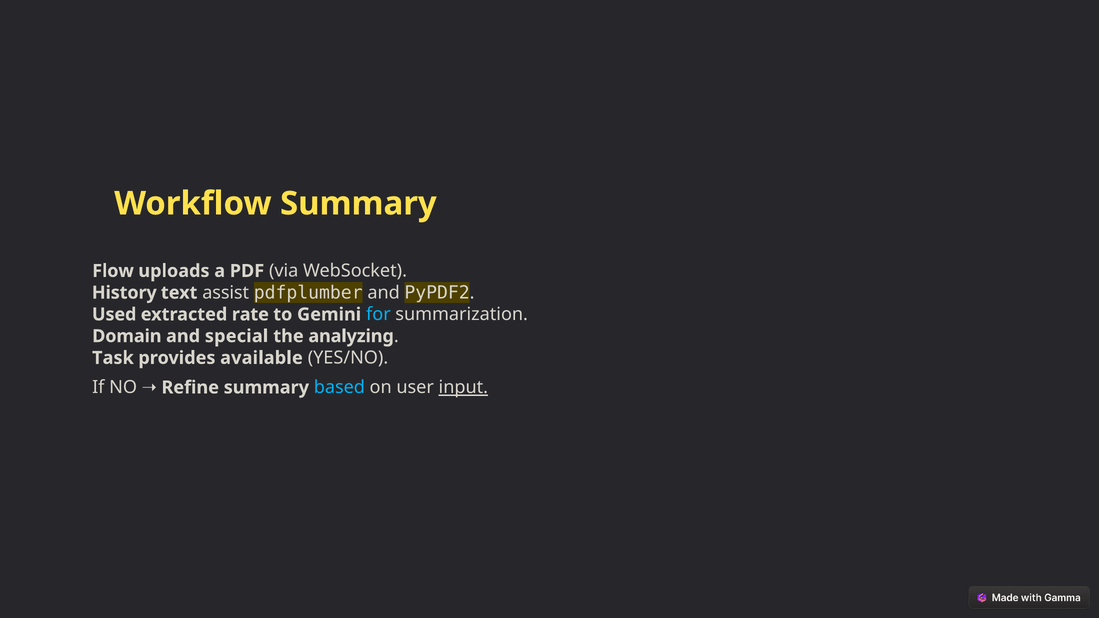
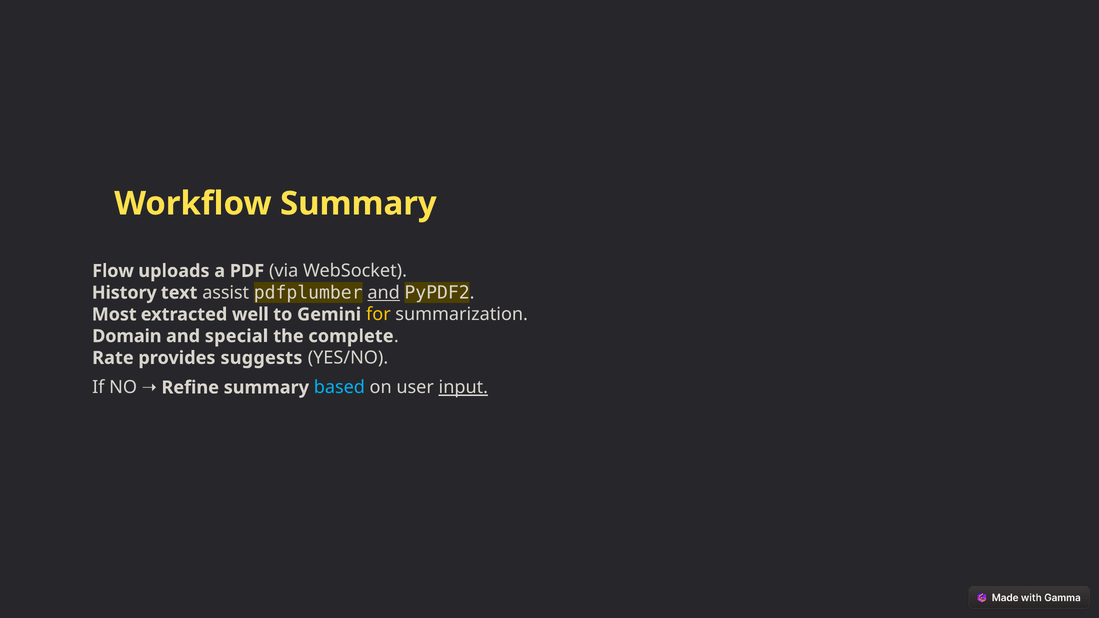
and underline: none -> present (384, 293)
Used: Used -> Most (114, 315)
rate: rate -> well (250, 315)
for colour: light blue -> yellow (378, 315)
analyzing: analyzing -> complete (351, 336)
Task: Task -> Rate (113, 358)
available: available -> suggests (261, 358)
